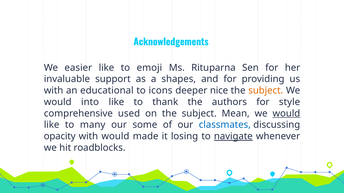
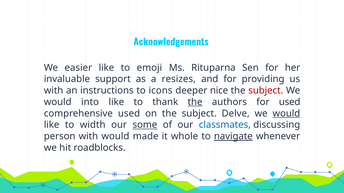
shapes: shapes -> resizes (179, 79)
educational: educational -> instructions (107, 91)
subject colour: orange -> red (266, 91)
the underline: none -> present (195, 102)
for style: style -> used (290, 102)
Mean: Mean -> Delve (236, 114)
many: many -> width (93, 125)
some underline: none -> present (145, 125)
opacity: opacity -> person (60, 137)
losing: losing -> whole (185, 137)
